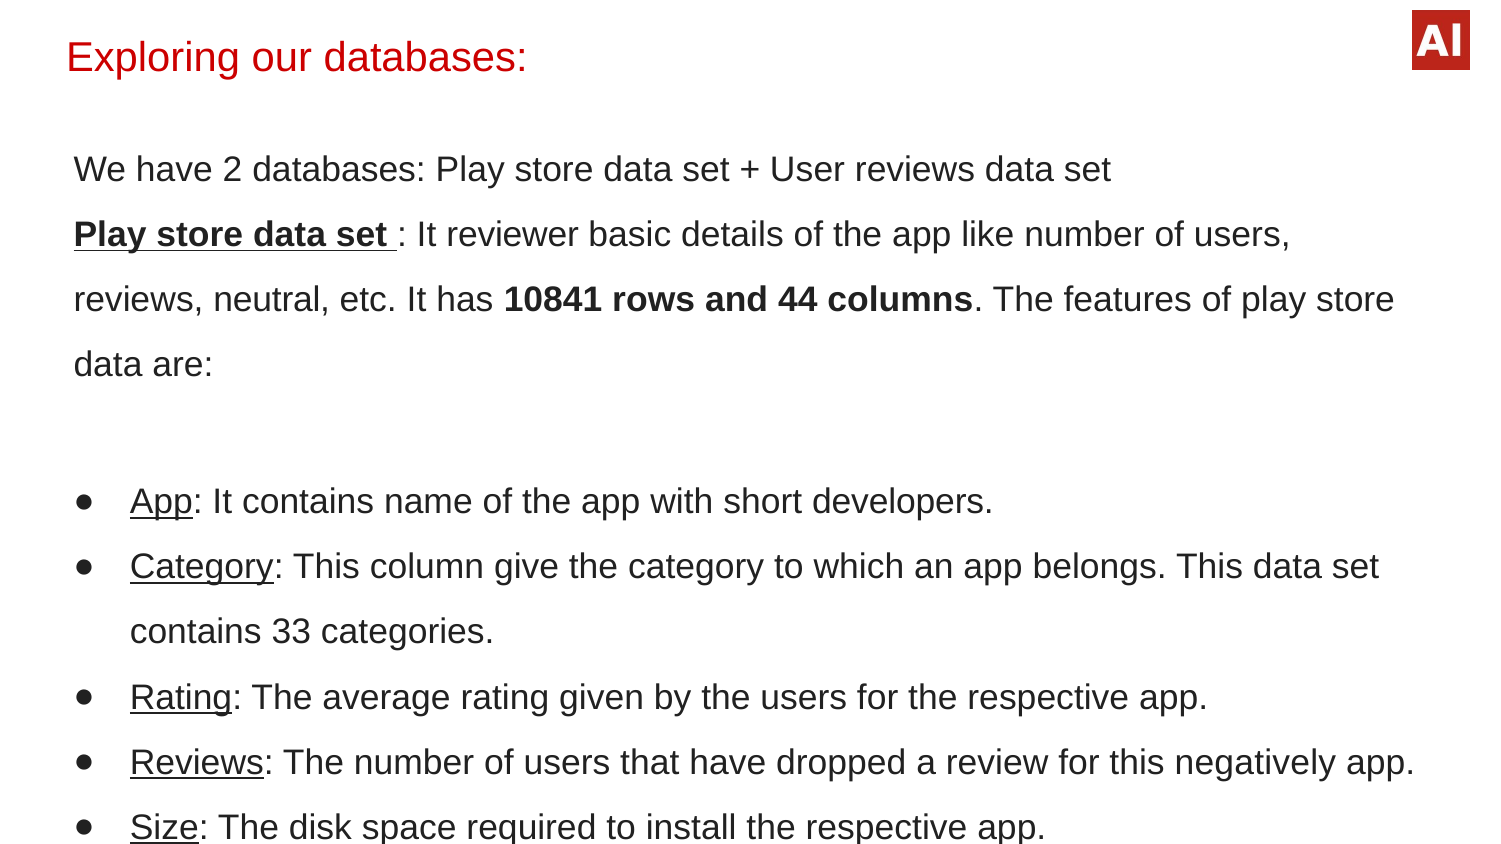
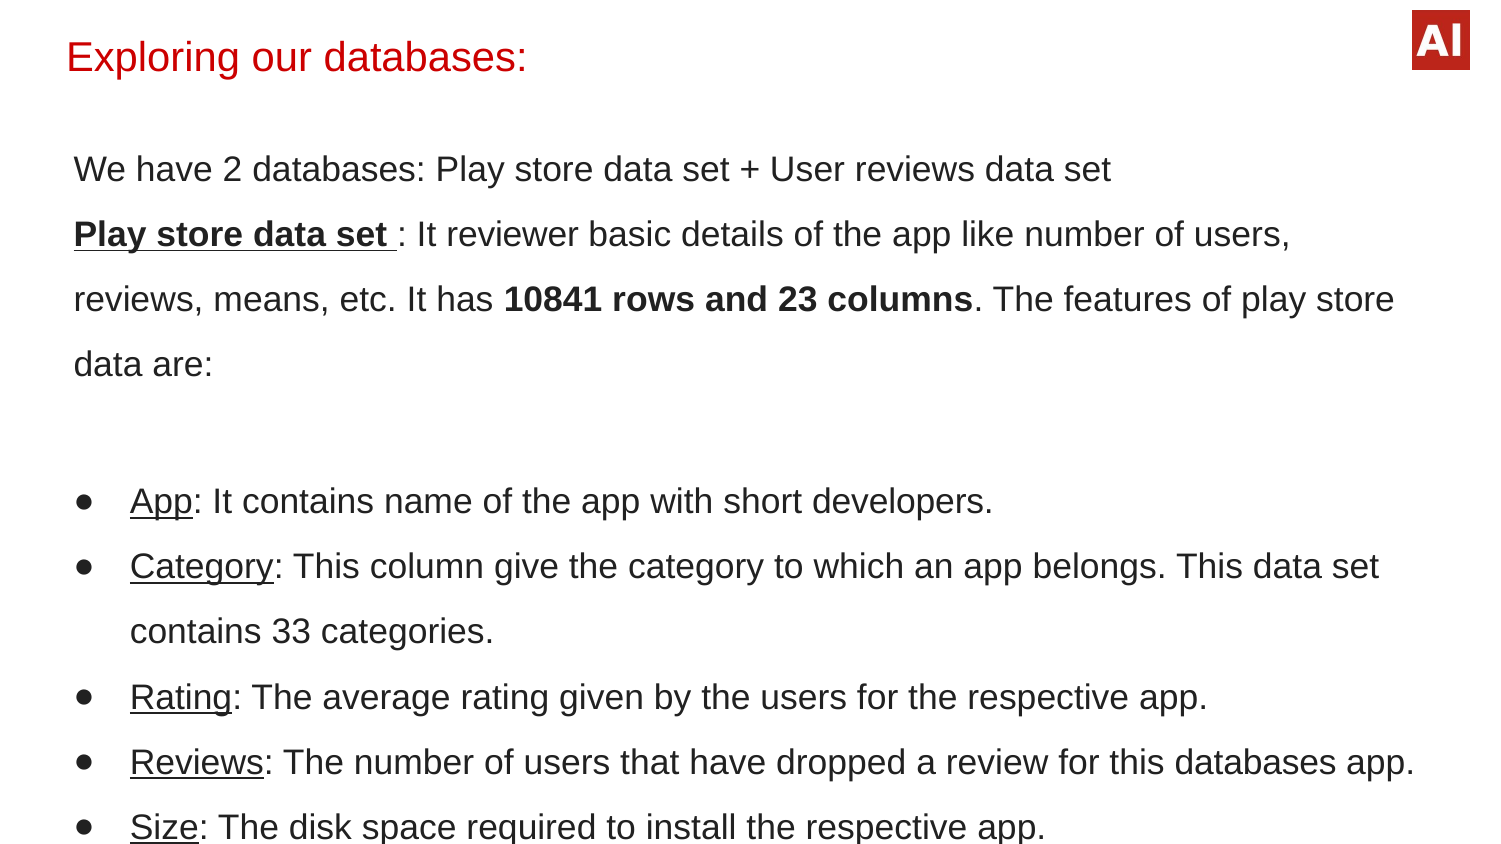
neutral: neutral -> means (272, 300)
44: 44 -> 23 (798, 300)
this negatively: negatively -> databases (1256, 763)
